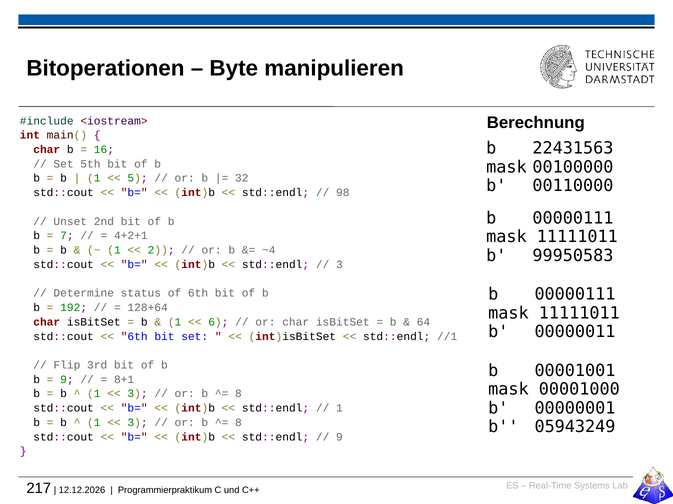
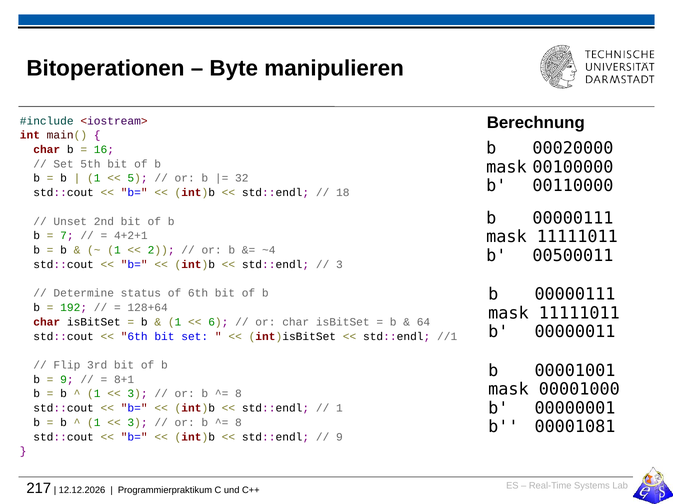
22431563: 22431563 -> 00020000 (573, 149)
98: 98 -> 18 (343, 193)
99950583: 99950583 -> 00500011 (573, 256)
05943249: 05943249 -> 00001081 (575, 427)
